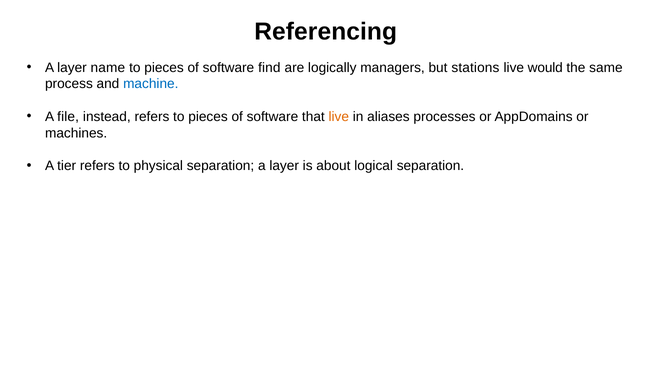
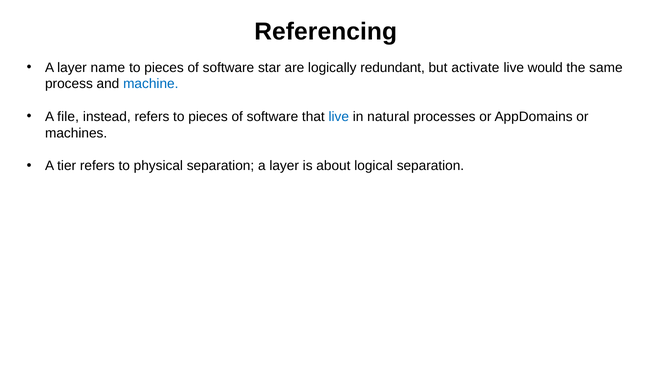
find: find -> star (269, 68)
managers: managers -> redundant (393, 68)
stations: stations -> activate (475, 68)
live colour: orange -> blue (339, 117)
aliases: aliases -> natural (388, 117)
